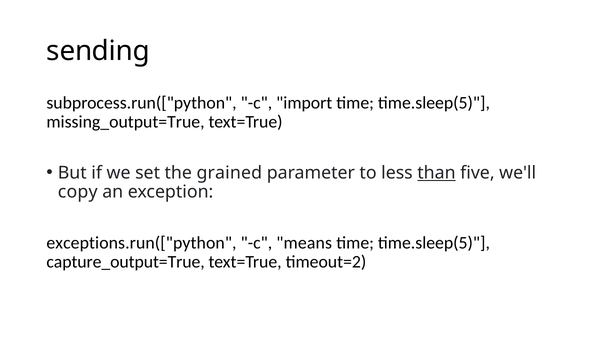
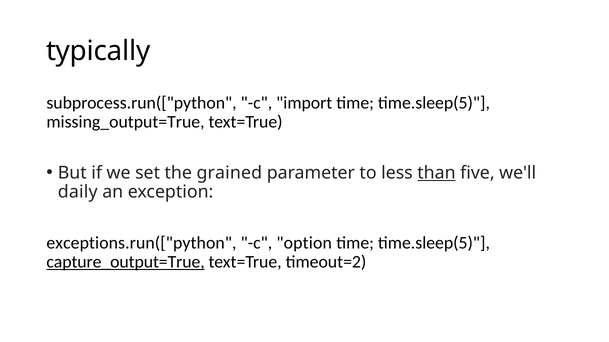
sending: sending -> typically (98, 51)
copy: copy -> daily (78, 192)
means: means -> option (304, 243)
capture_output=True underline: none -> present (126, 262)
